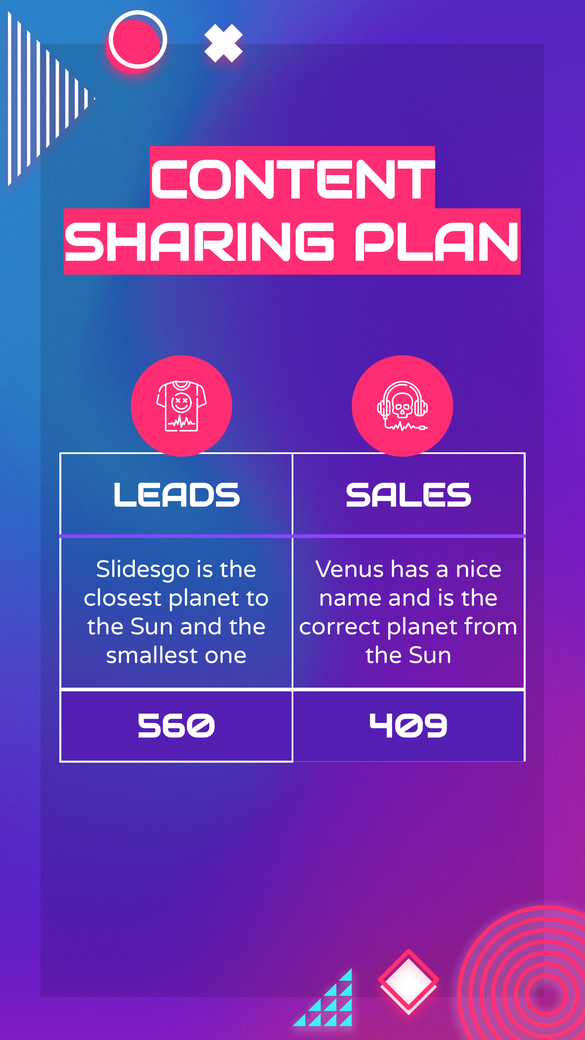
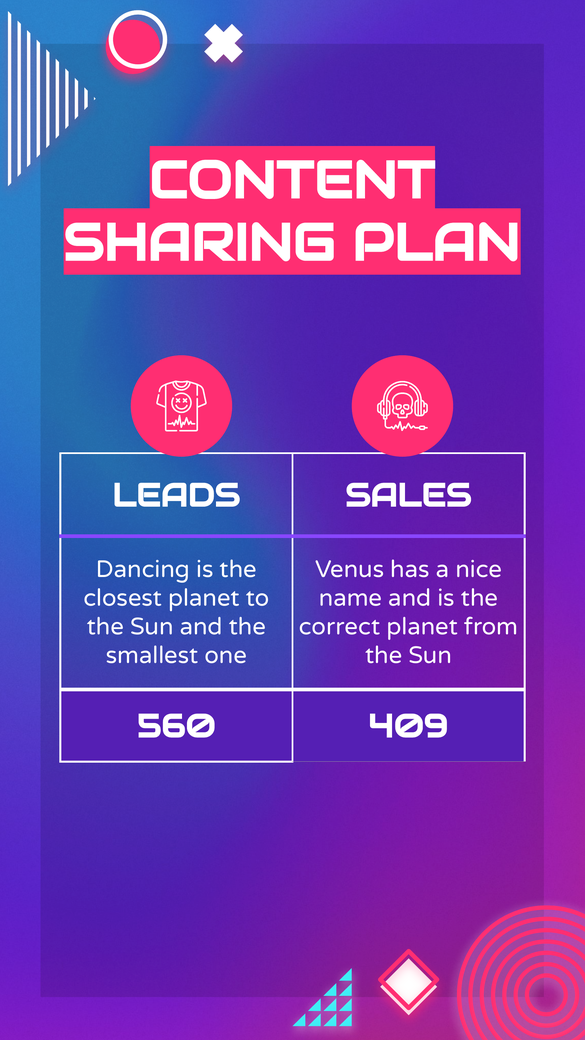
Slidesgo: Slidesgo -> Dancing (143, 569)
